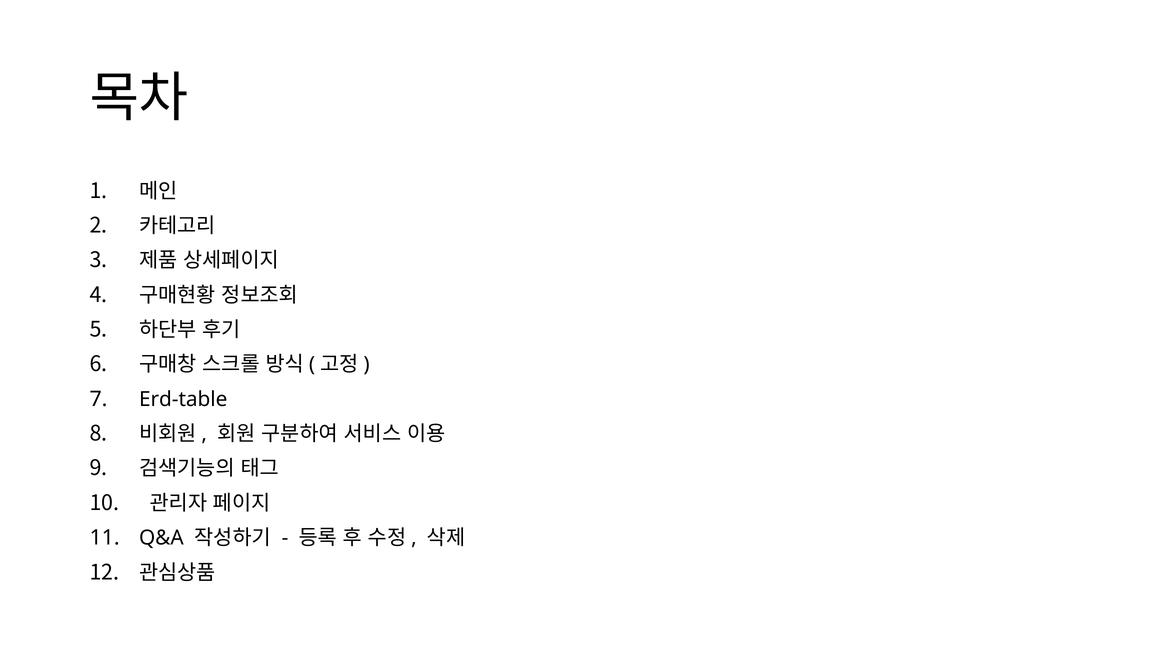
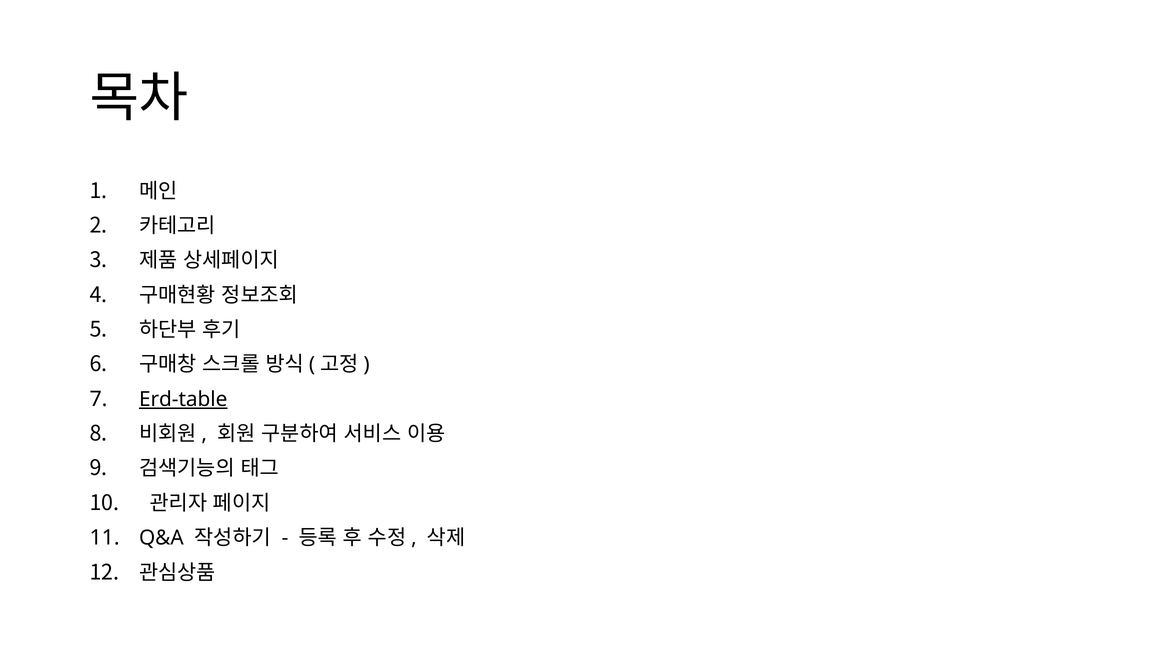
Erd-table underline: none -> present (183, 399)
